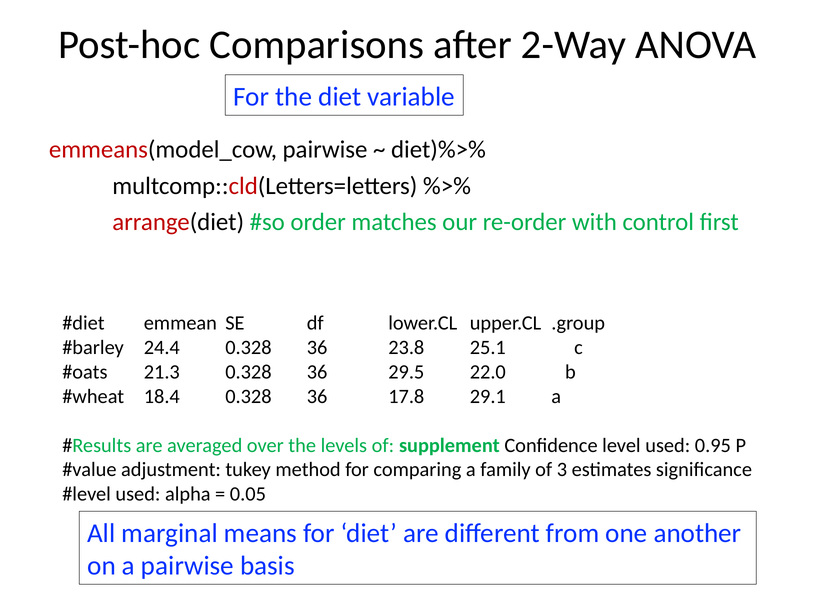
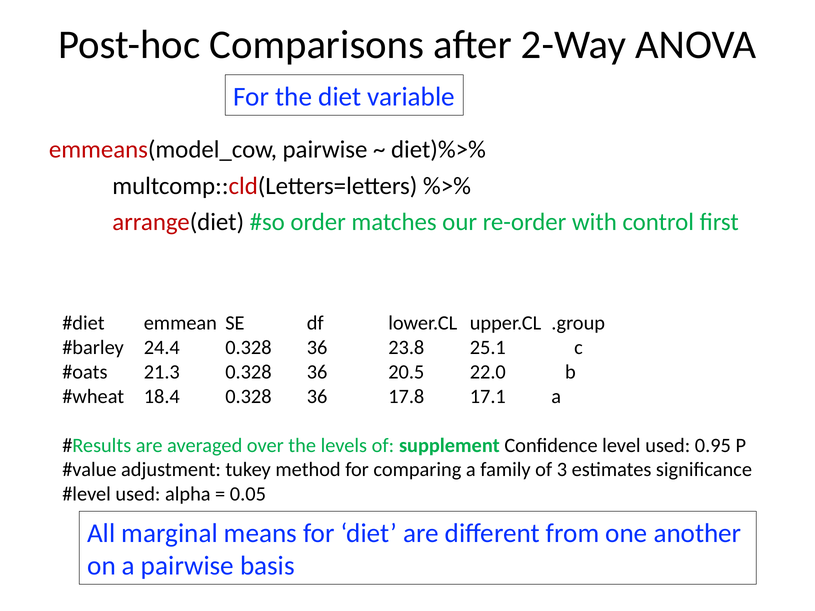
29.5: 29.5 -> 20.5 (406, 372)
29.1: 29.1 -> 17.1 (488, 397)
